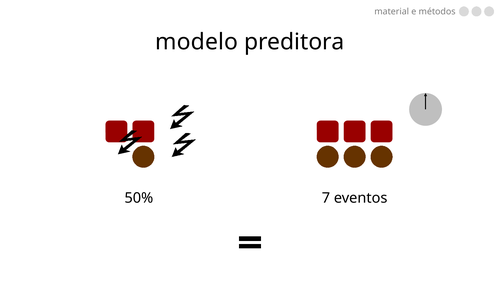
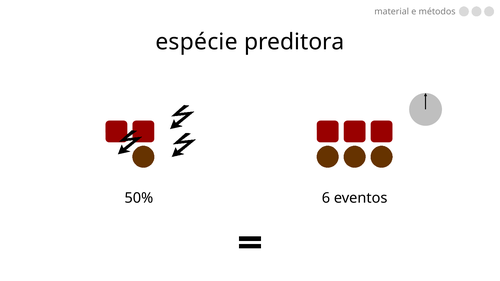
modelo: modelo -> espécie (197, 42)
7: 7 -> 6 (326, 198)
